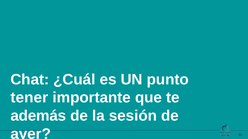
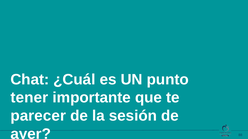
además: además -> parecer (38, 116)
